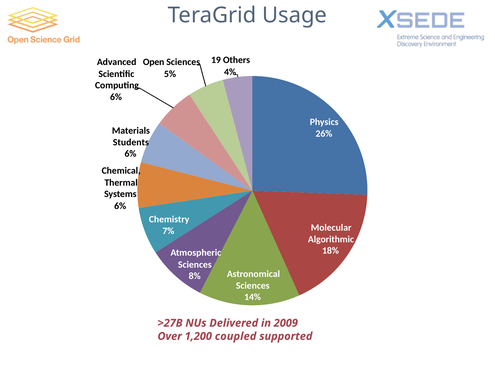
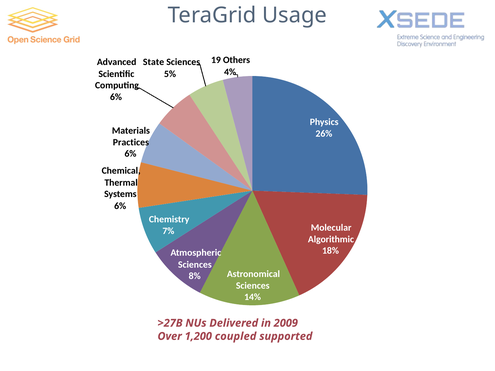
Open: Open -> State (154, 62)
Students: Students -> Practices (131, 143)
